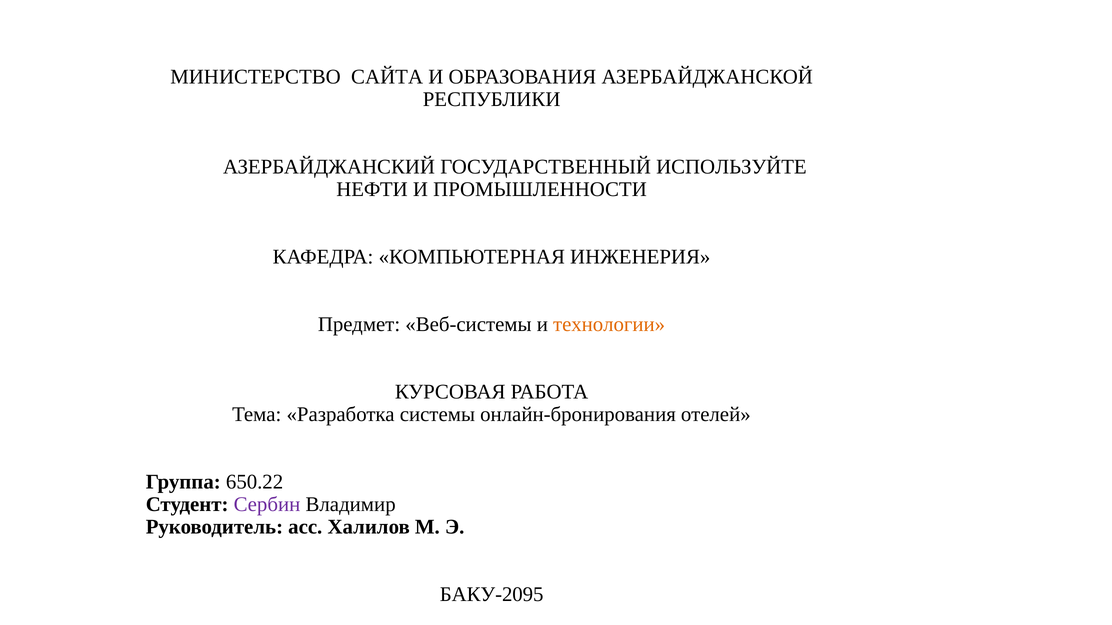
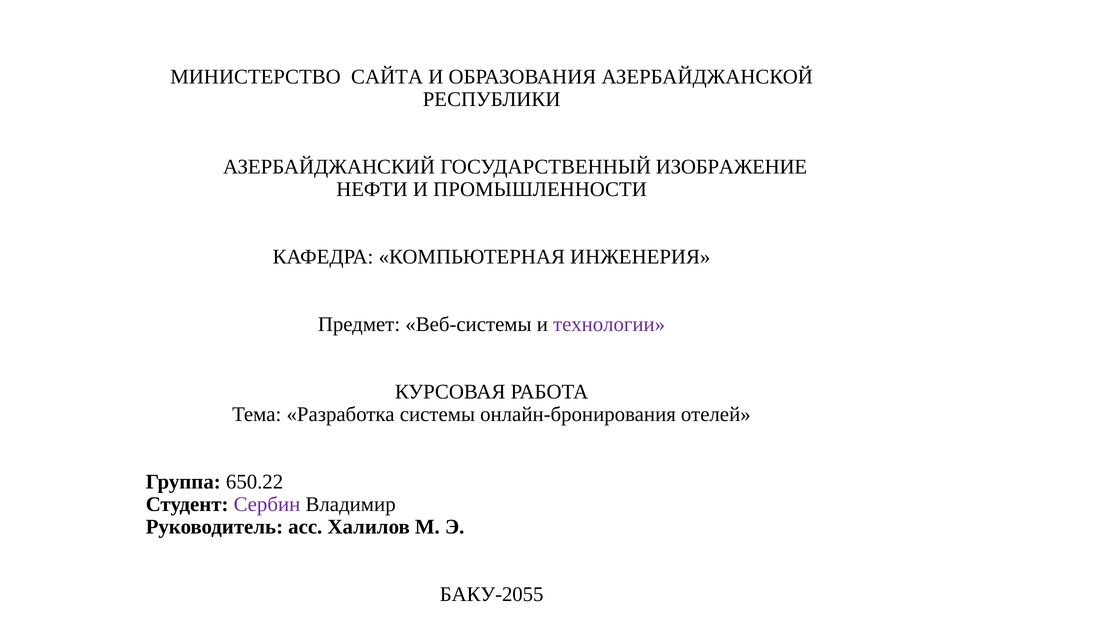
ИСПОЛЬЗУЙТЕ: ИСПОЛЬЗУЙТЕ -> ИЗОБРАЖЕНИЕ (731, 167)
технологии colour: orange -> purple (609, 325)
БАКУ-2095: БАКУ-2095 -> БАКУ-2055 (492, 595)
